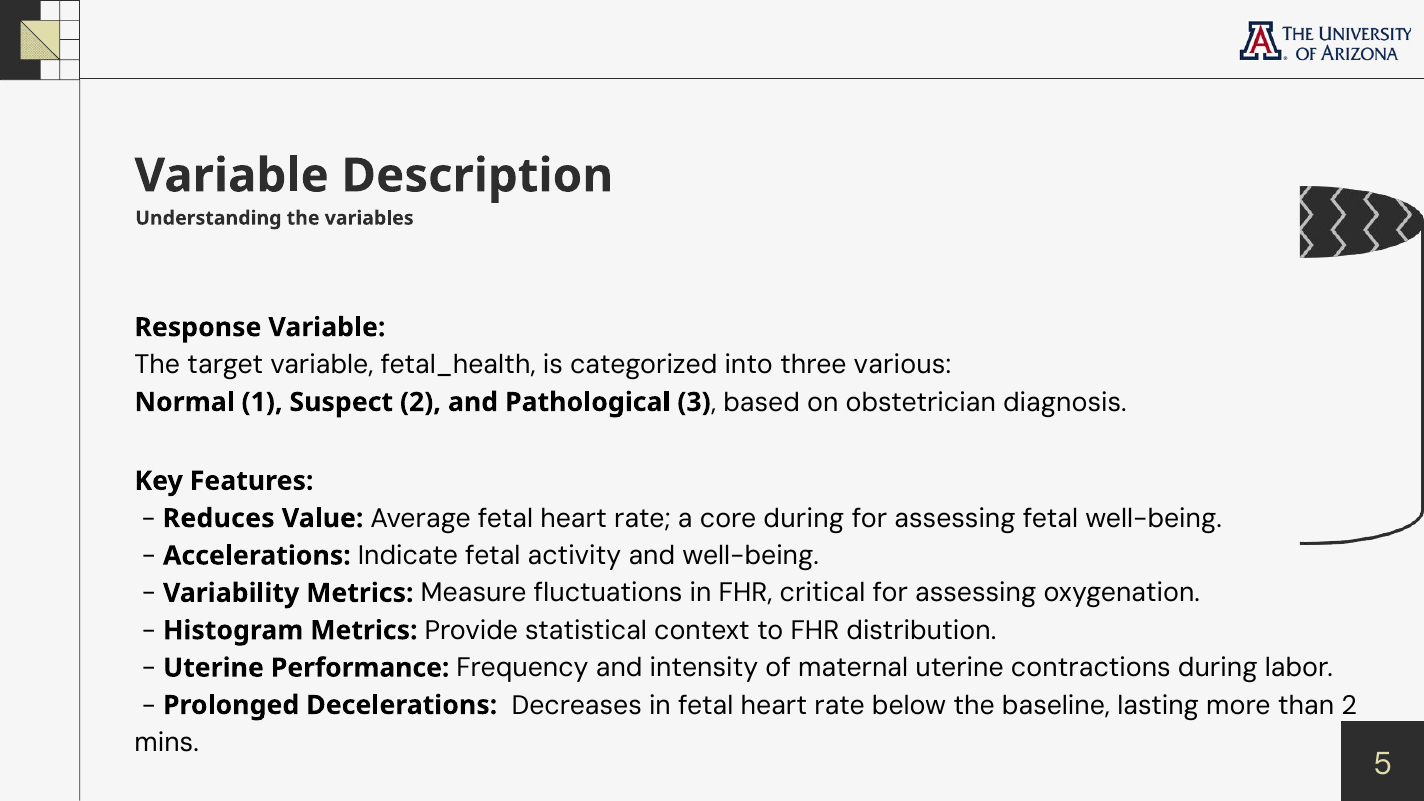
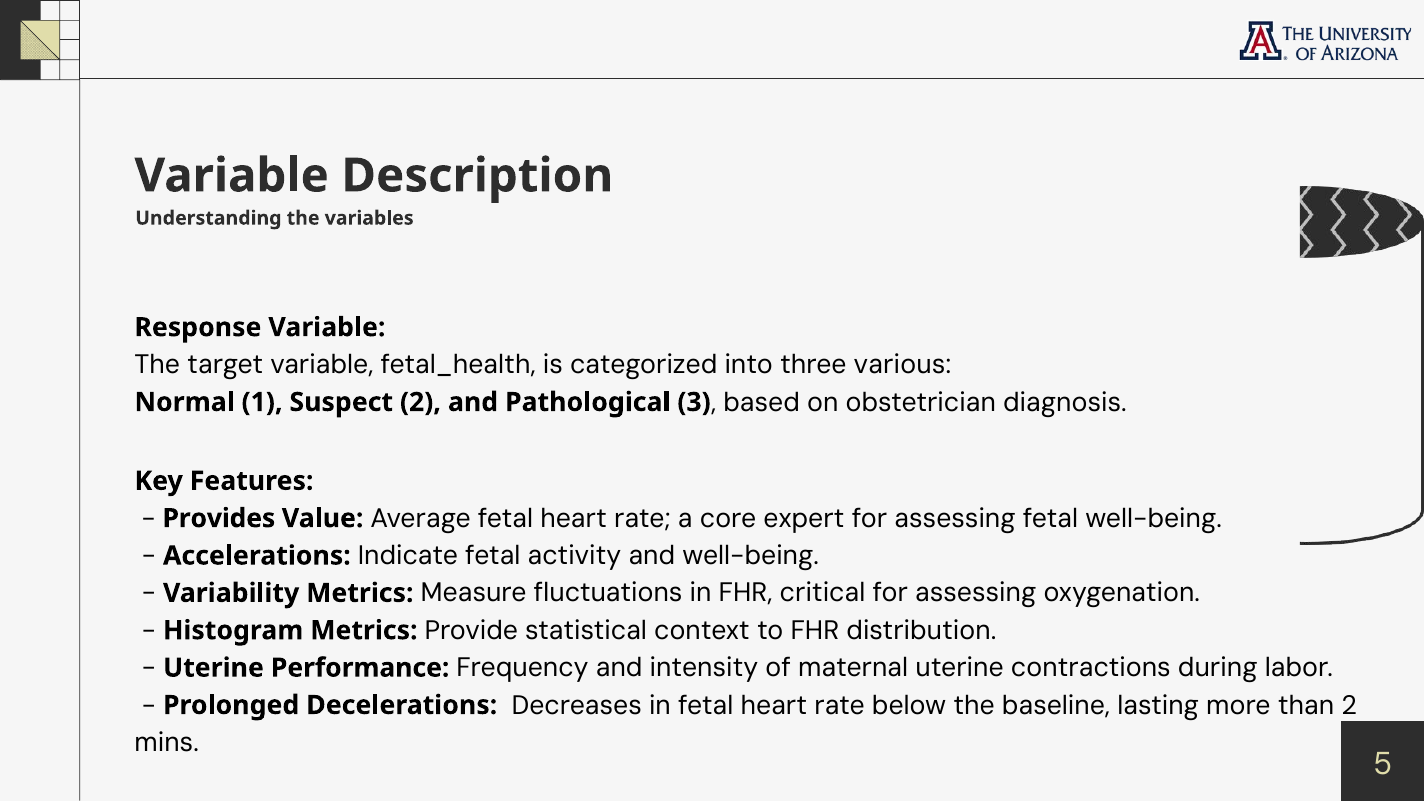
Reduces: Reduces -> Provides (219, 518)
core during: during -> expert (804, 518)
